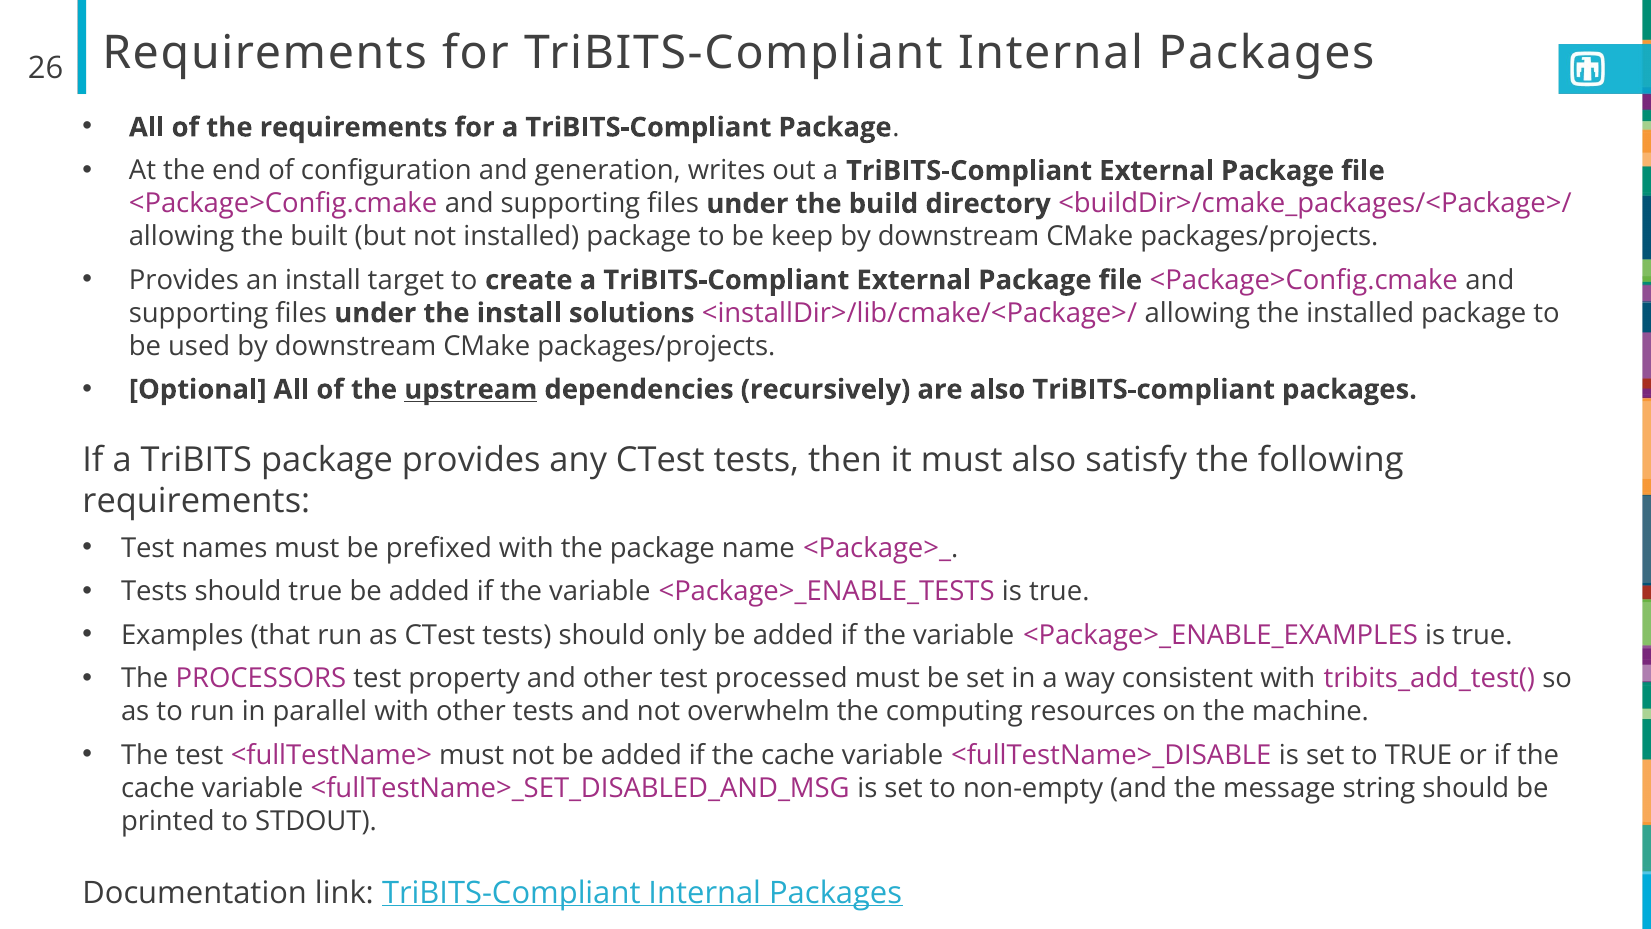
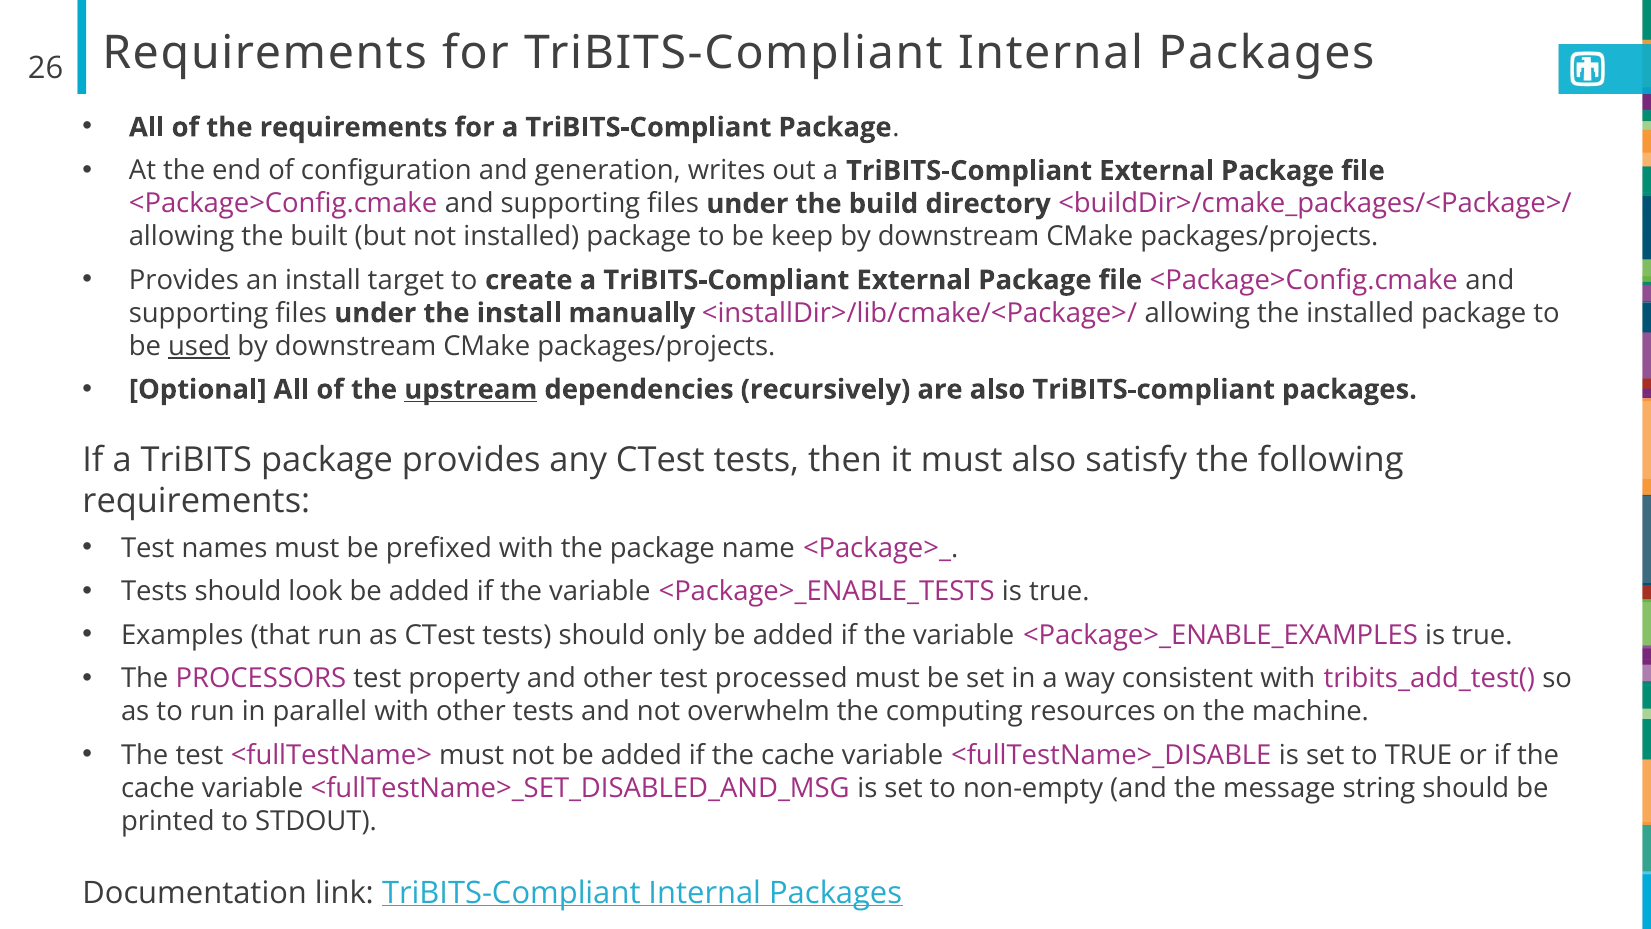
solutions: solutions -> manually (632, 313)
used underline: none -> present (199, 346)
should true: true -> look (316, 592)
